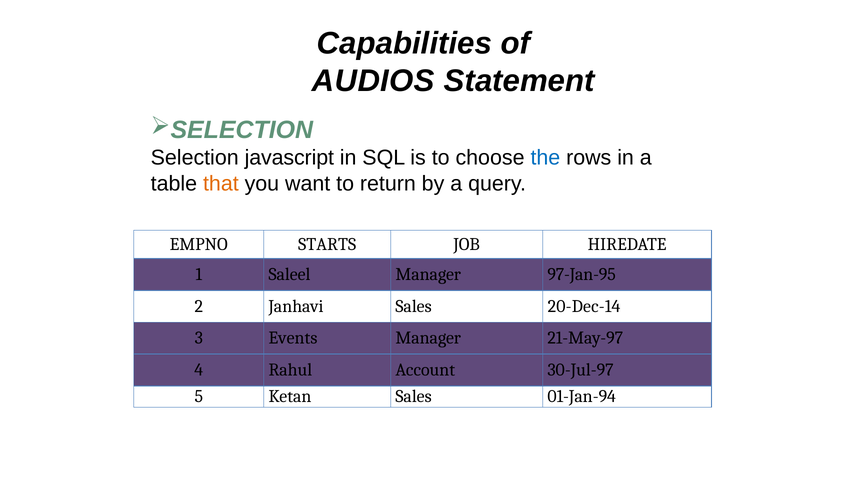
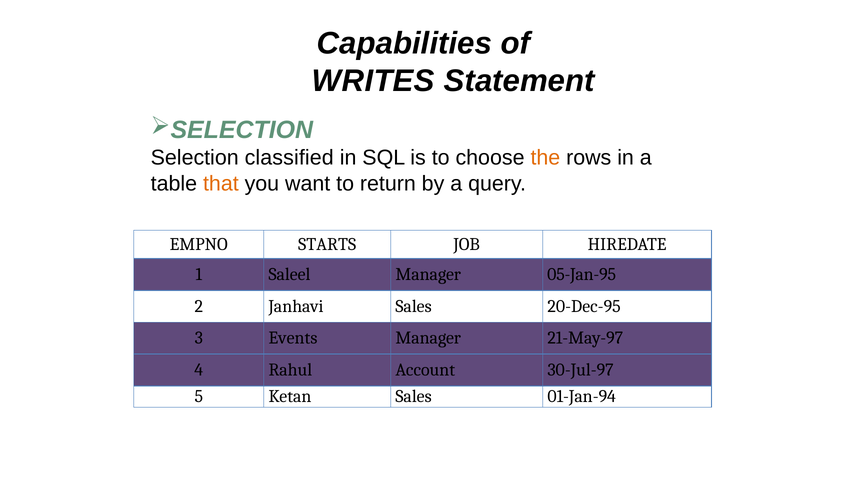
AUDIOS: AUDIOS -> WRITES (373, 81)
javascript: javascript -> classified (289, 158)
the colour: blue -> orange (545, 158)
97-Jan-95: 97-Jan-95 -> 05-Jan-95 (582, 274)
20-Dec-14: 20-Dec-14 -> 20-Dec-95 (584, 306)
